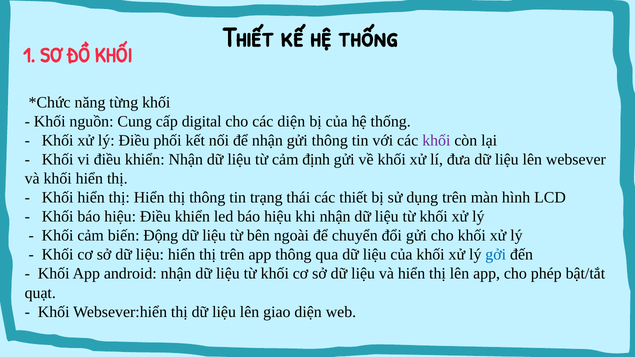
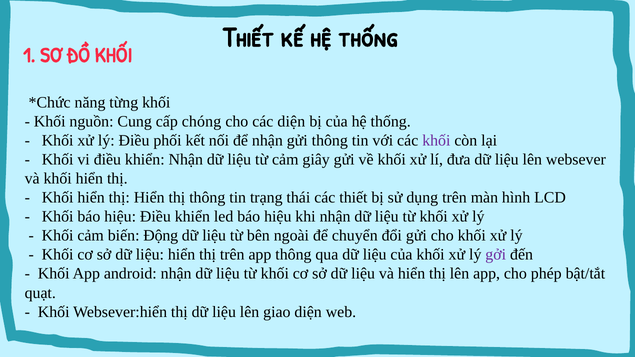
digital: digital -> chóng (202, 121)
định: định -> giây (316, 160)
gởi colour: blue -> purple (496, 255)
